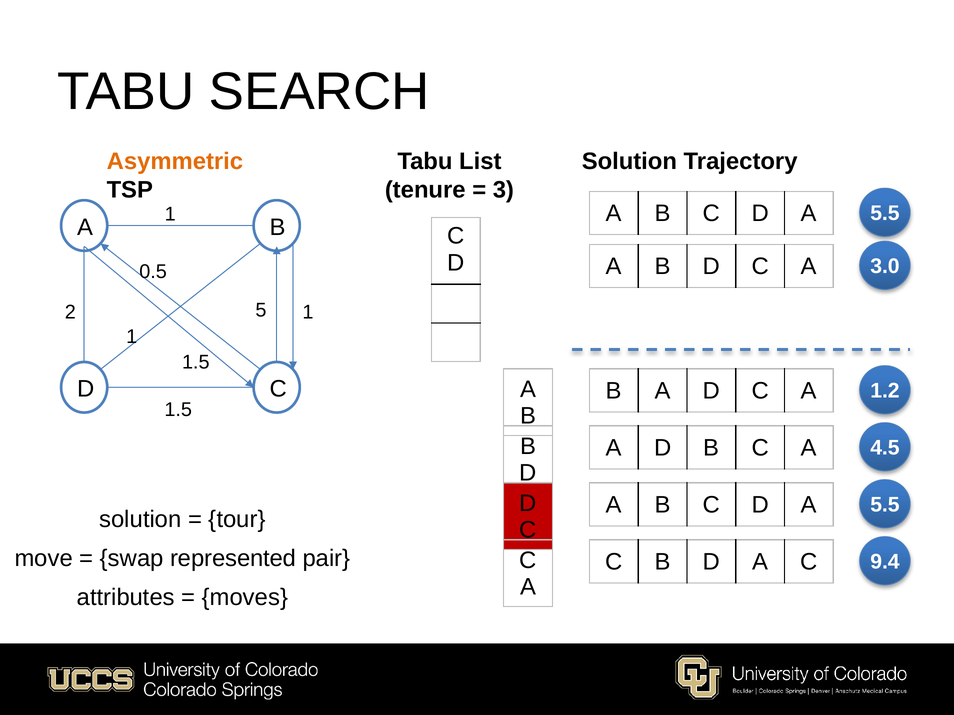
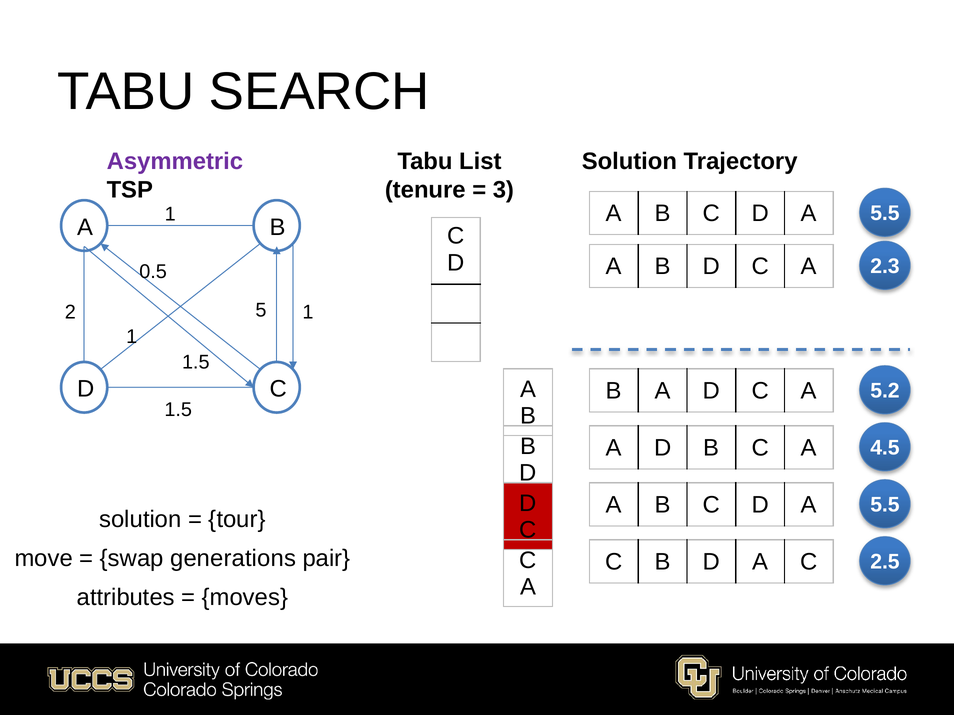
Asymmetric colour: orange -> purple (175, 161)
3.0: 3.0 -> 2.3 (885, 267)
1.2: 1.2 -> 5.2 (885, 391)
represented: represented -> generations (233, 559)
9.4: 9.4 -> 2.5 (885, 562)
